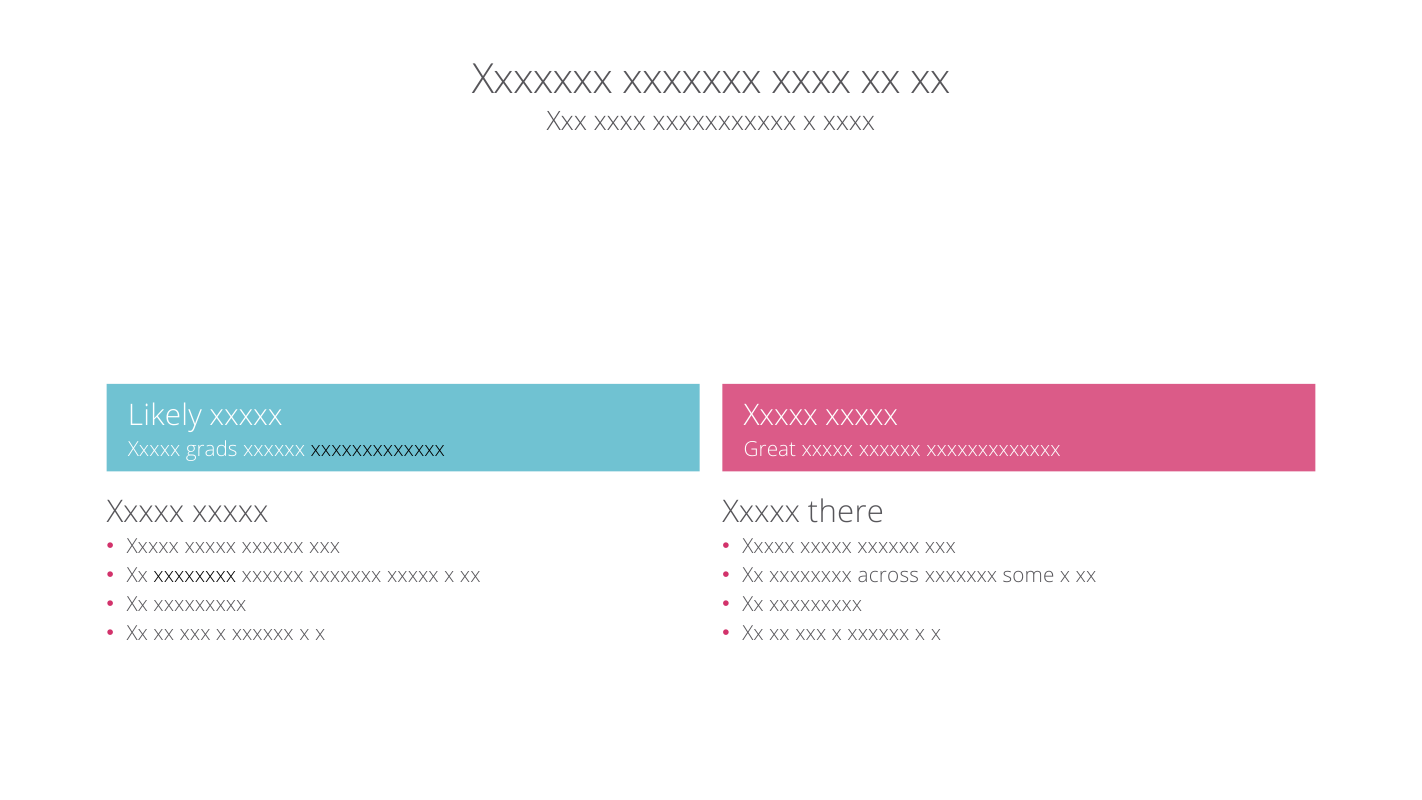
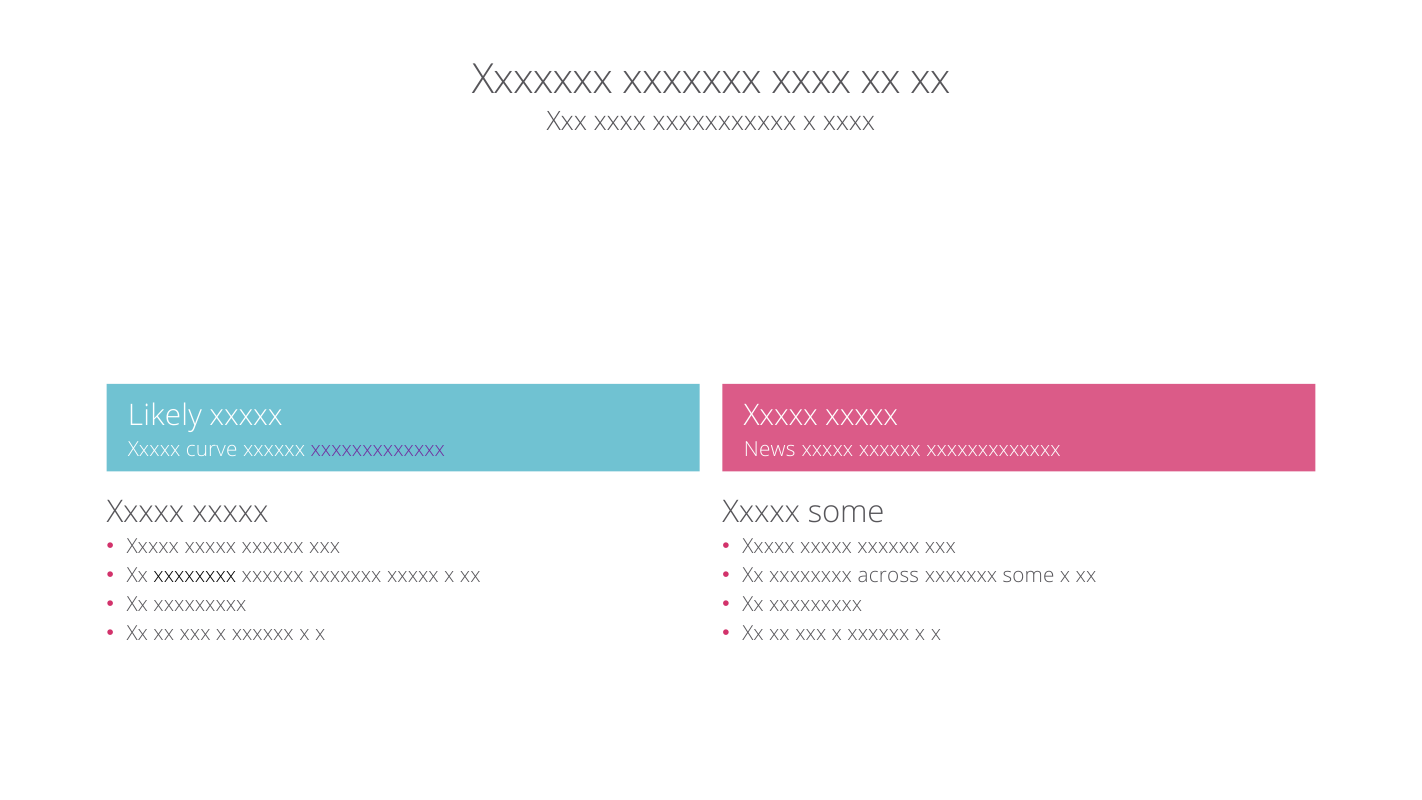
grads: grads -> curve (212, 450)
xxxxxxxxxxxxx colour: black -> purple (378, 450)
Great: Great -> News (770, 450)
Xxxxx there: there -> some (846, 512)
